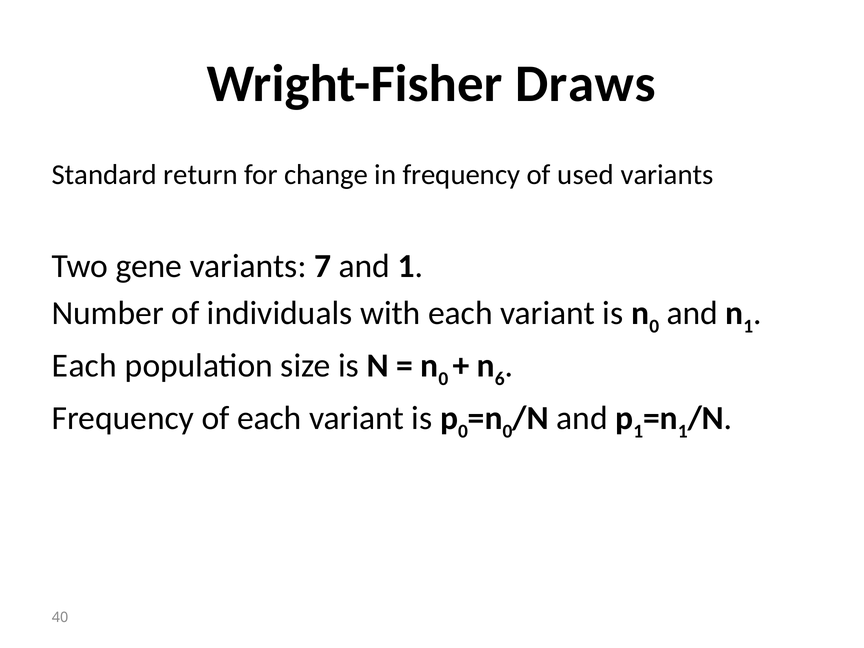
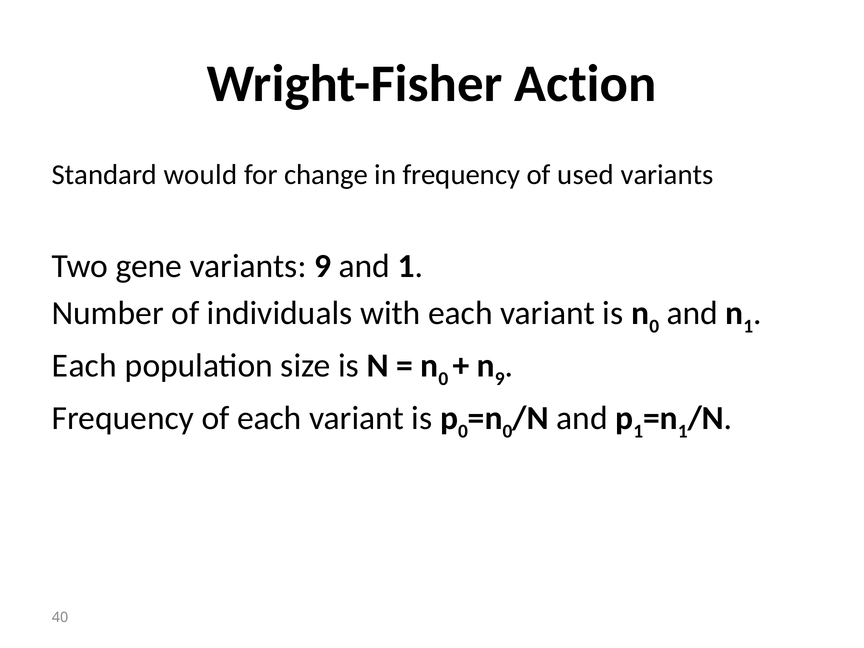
Draws: Draws -> Action (586, 84)
return: return -> would (200, 175)
variants 7: 7 -> 9 (323, 266)
n 6: 6 -> 9 (500, 379)
